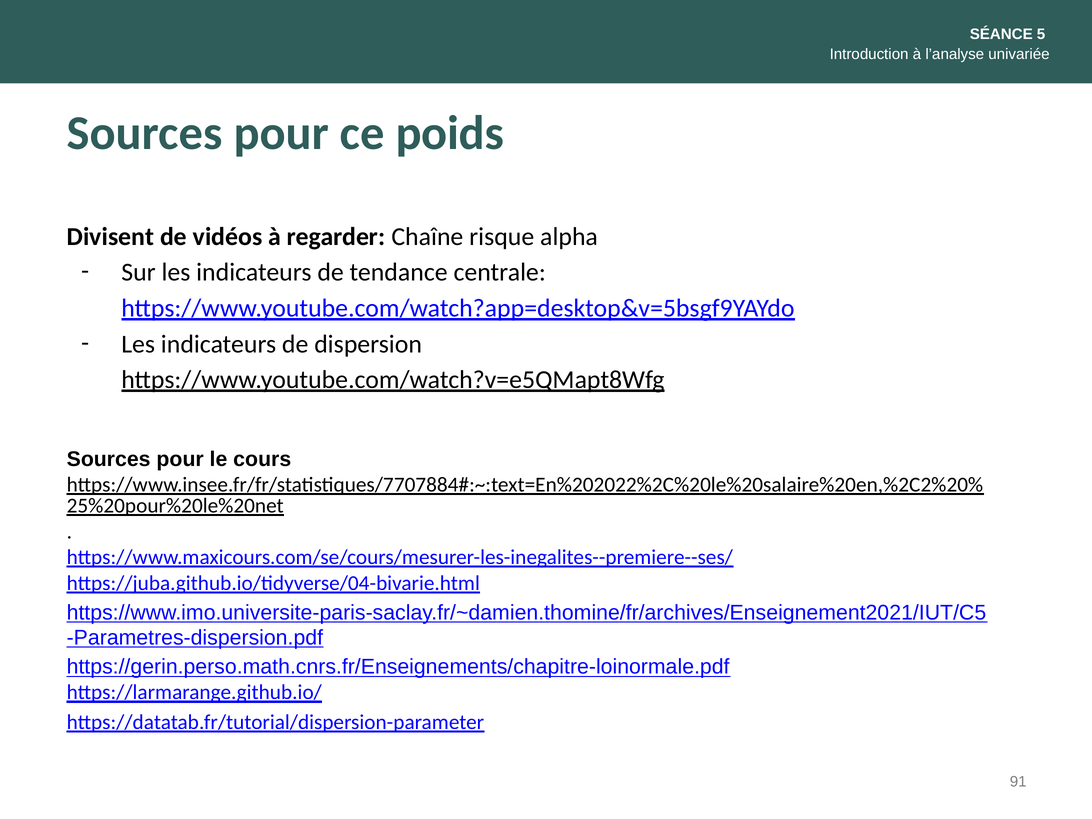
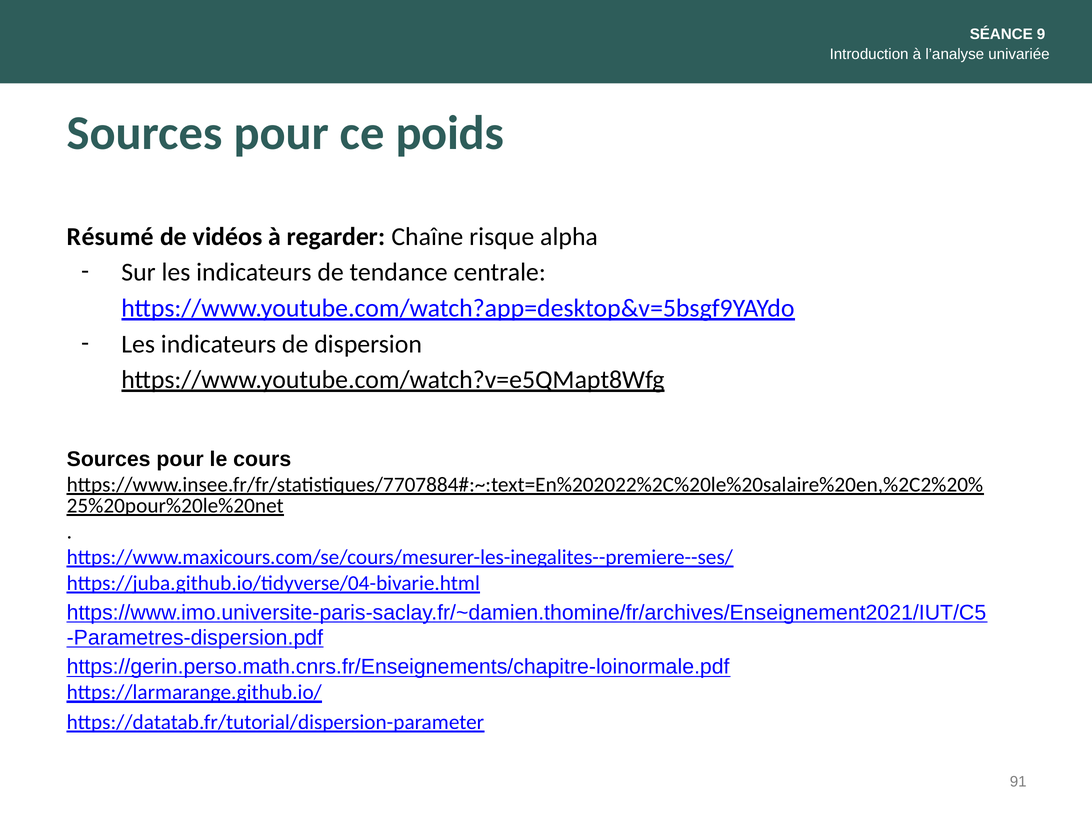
5: 5 -> 9 (1041, 34)
Divisent: Divisent -> Résumé (110, 237)
